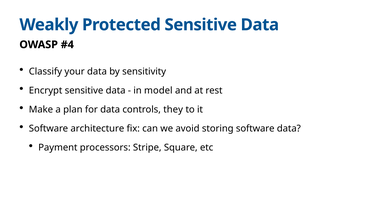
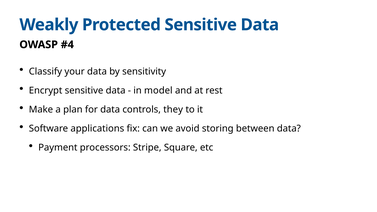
architecture: architecture -> applications (97, 129)
storing software: software -> between (255, 129)
